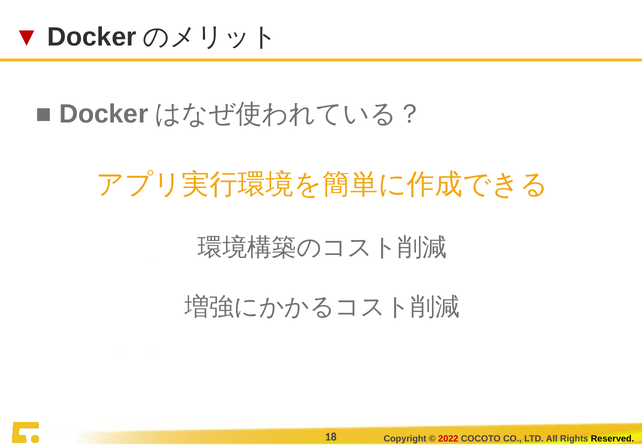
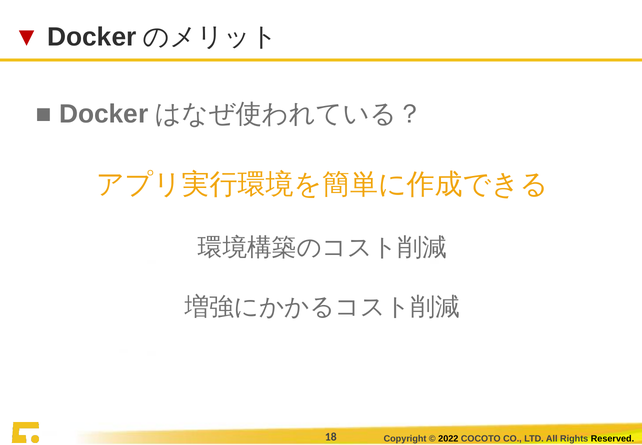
2022 colour: red -> black (448, 438)
